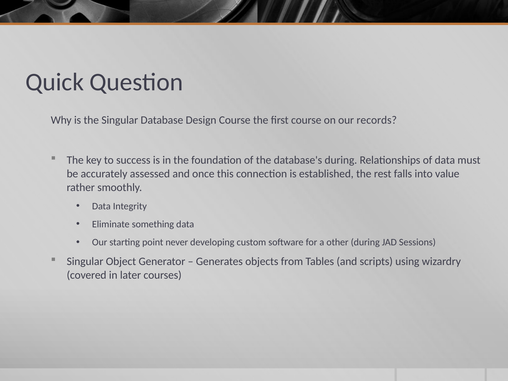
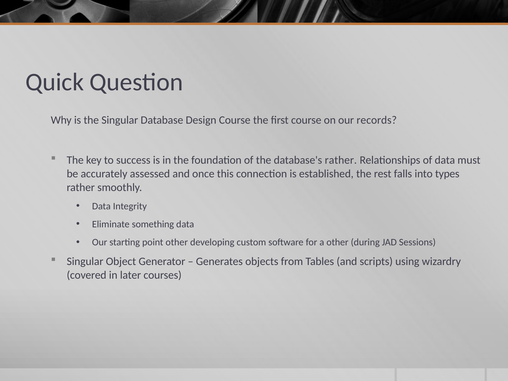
database's during: during -> rather (341, 160)
value: value -> types (447, 174)
point never: never -> other (177, 242)
